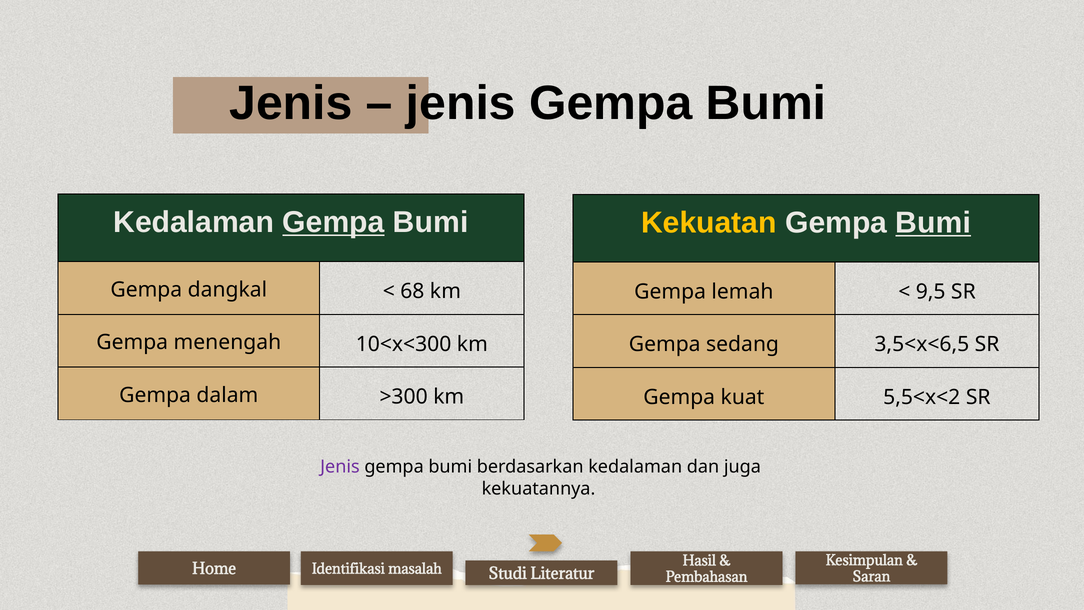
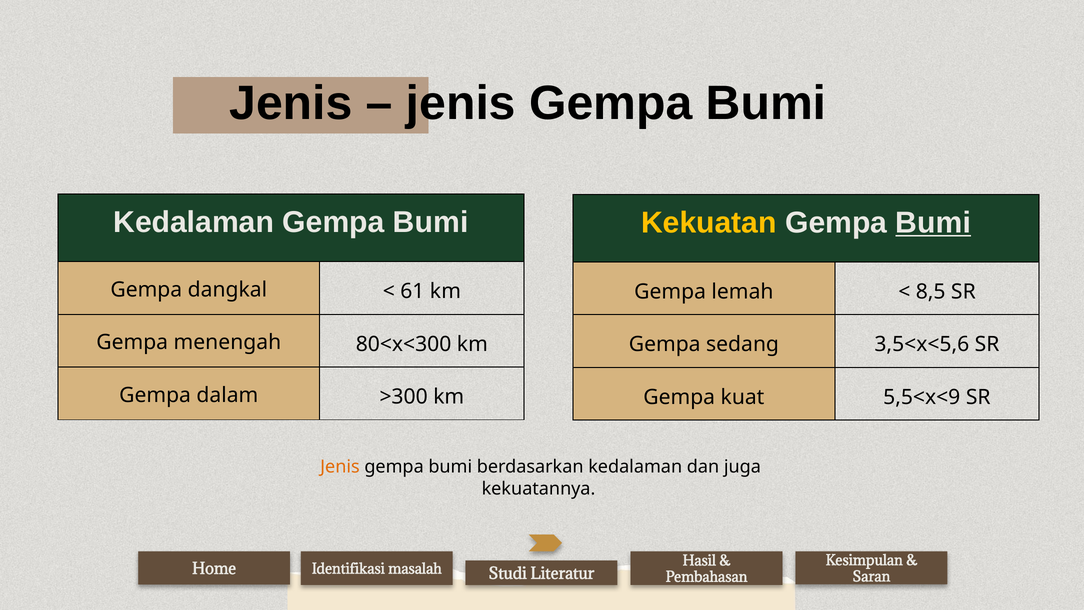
Gempa underline: present -> none (334, 222)
68: 68 -> 61 (412, 291)
9,5: 9,5 -> 8,5 (931, 292)
10<x<300: 10<x<300 -> 80<x<300 (404, 344)
3,5<x<6,5: 3,5<x<6,5 -> 3,5<x<5,6 (922, 344)
5,5<x<2: 5,5<x<2 -> 5,5<x<9 (922, 397)
Jenis colour: purple -> orange (340, 467)
